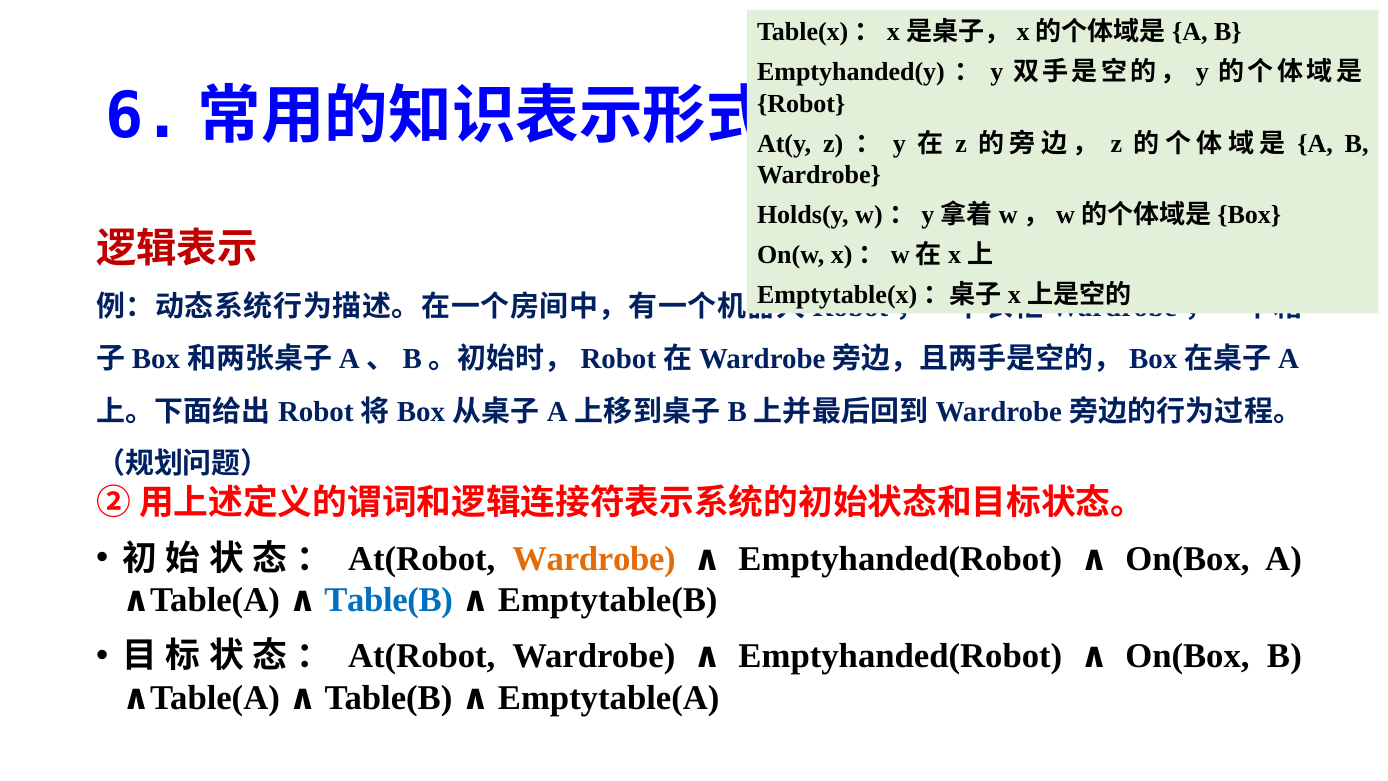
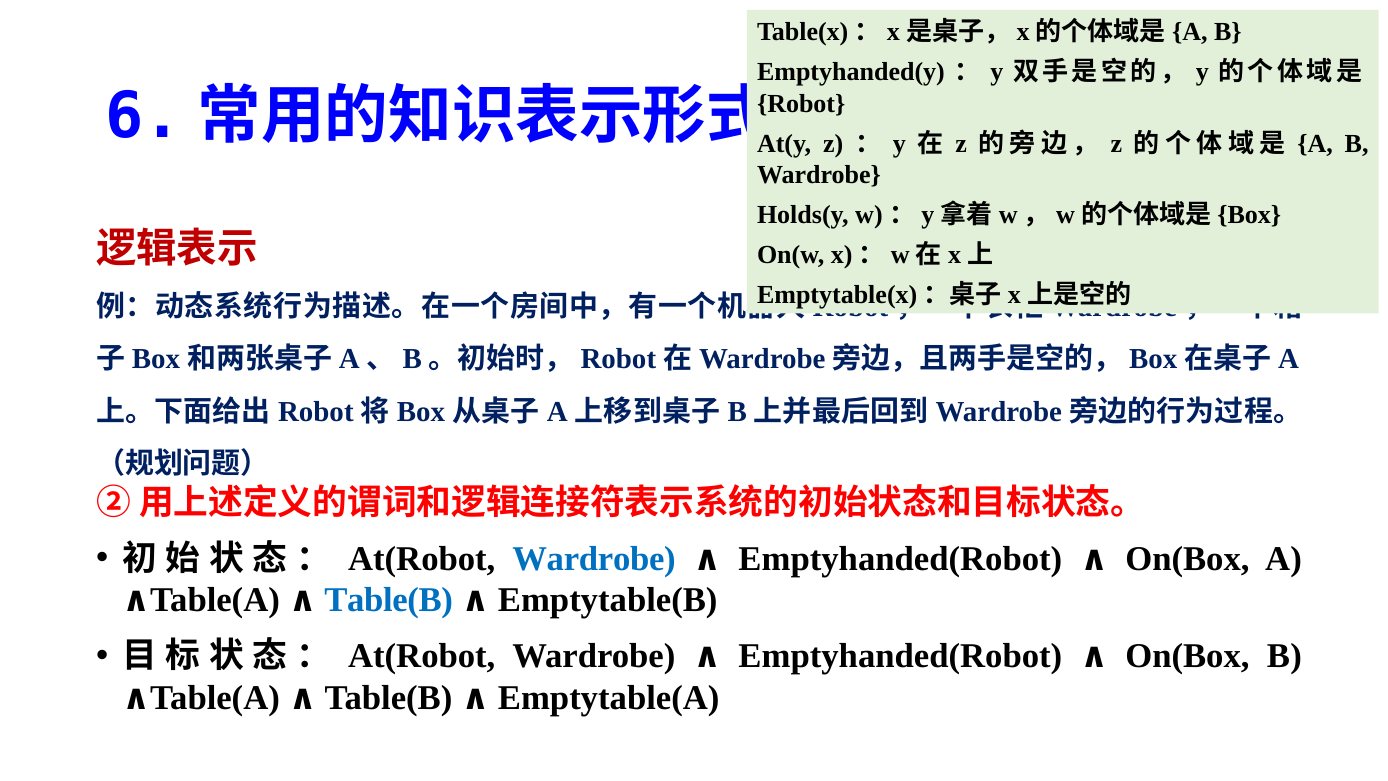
Wardrobe colour: orange -> blue (594, 559)
